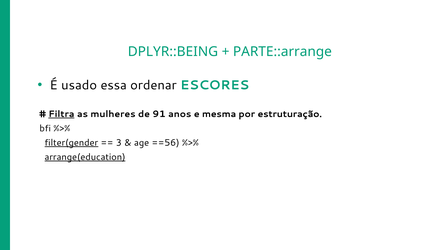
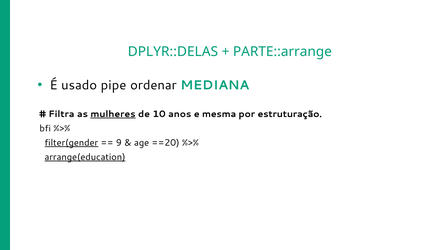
DPLYR::BEING: DPLYR::BEING -> DPLYR::DELAS (173, 52)
essa: essa -> pipe (114, 85)
ESCORES: ESCORES -> MEDIANA (215, 85)
Filtra underline: present -> none (61, 114)
mulheres underline: none -> present (113, 114)
91: 91 -> 10 (159, 114)
3: 3 -> 9 (119, 143)
==56: ==56 -> ==20 (166, 143)
